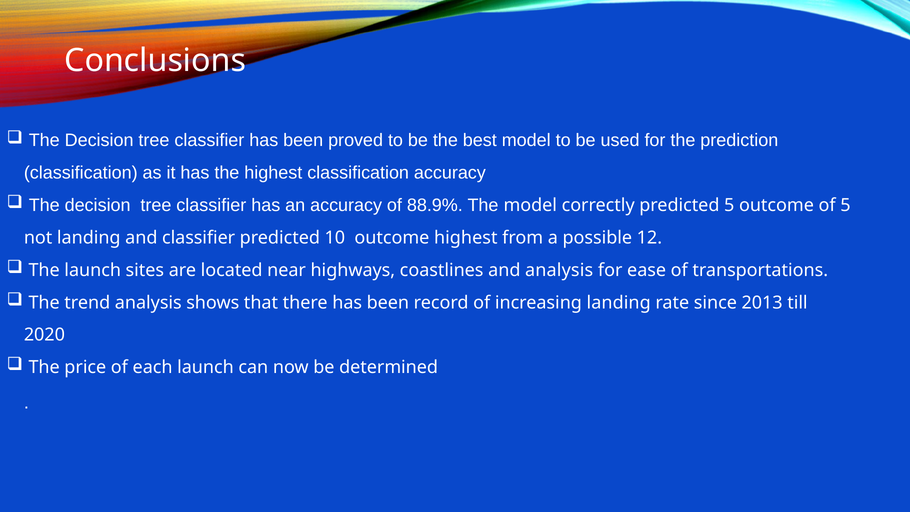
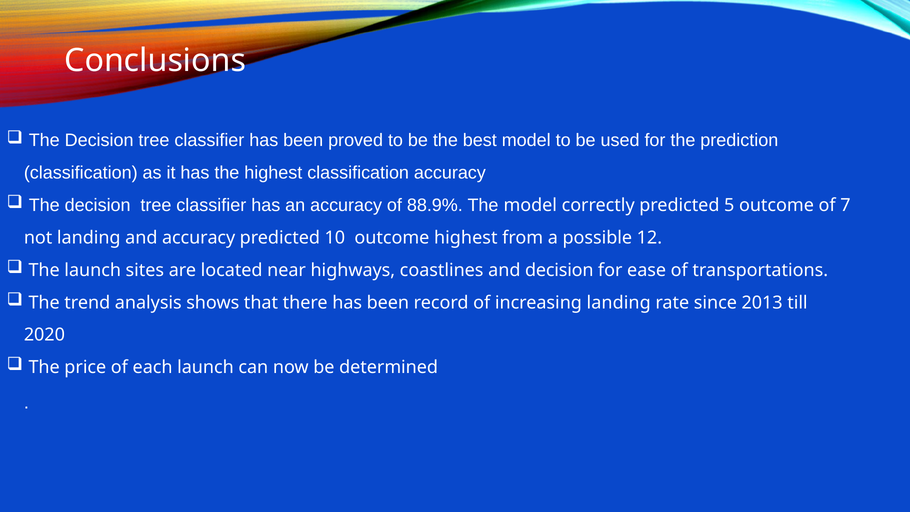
of 5: 5 -> 7 (845, 205)
and classifier: classifier -> accuracy (199, 238)
and analysis: analysis -> decision (559, 270)
